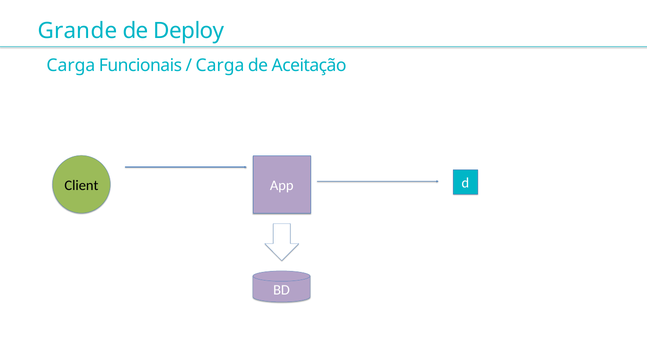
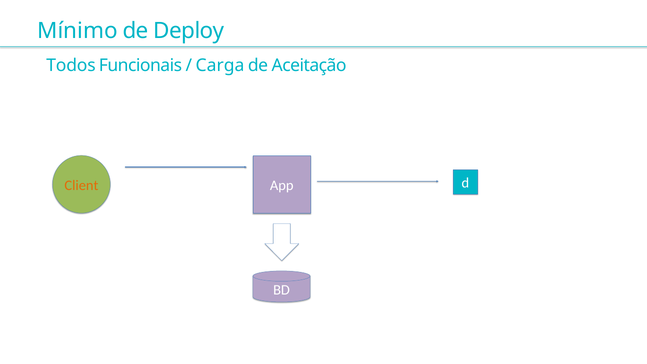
Grande: Grande -> Mínimo (78, 31)
Carga: Carga -> Todos (71, 65)
Client colour: black -> orange (81, 185)
